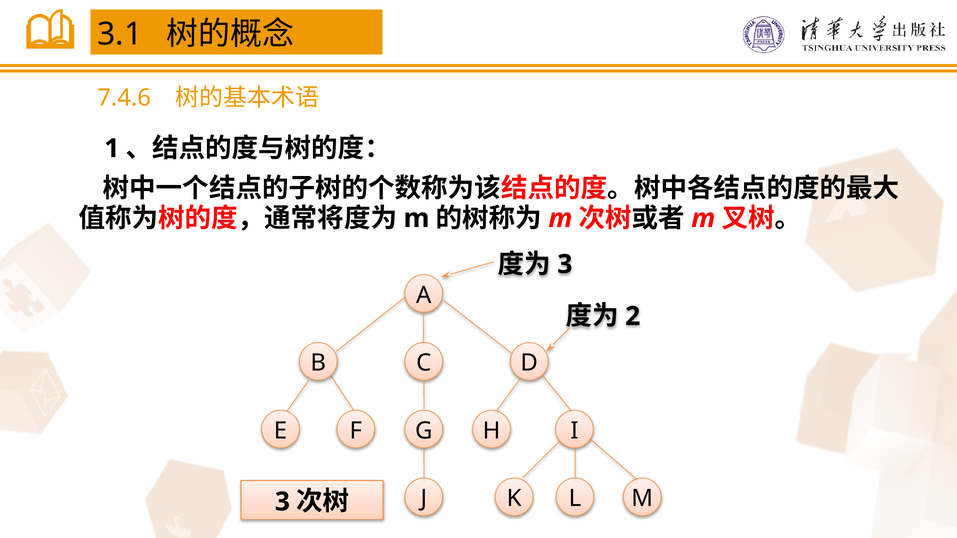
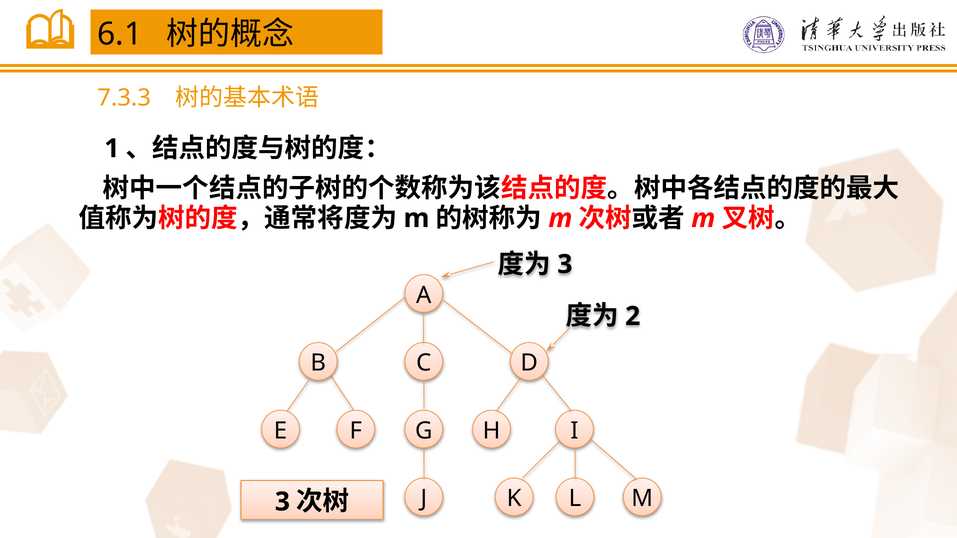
3.1: 3.1 -> 6.1 (120, 34)
7.4.6: 7.4.6 -> 7.3.3 (124, 98)
